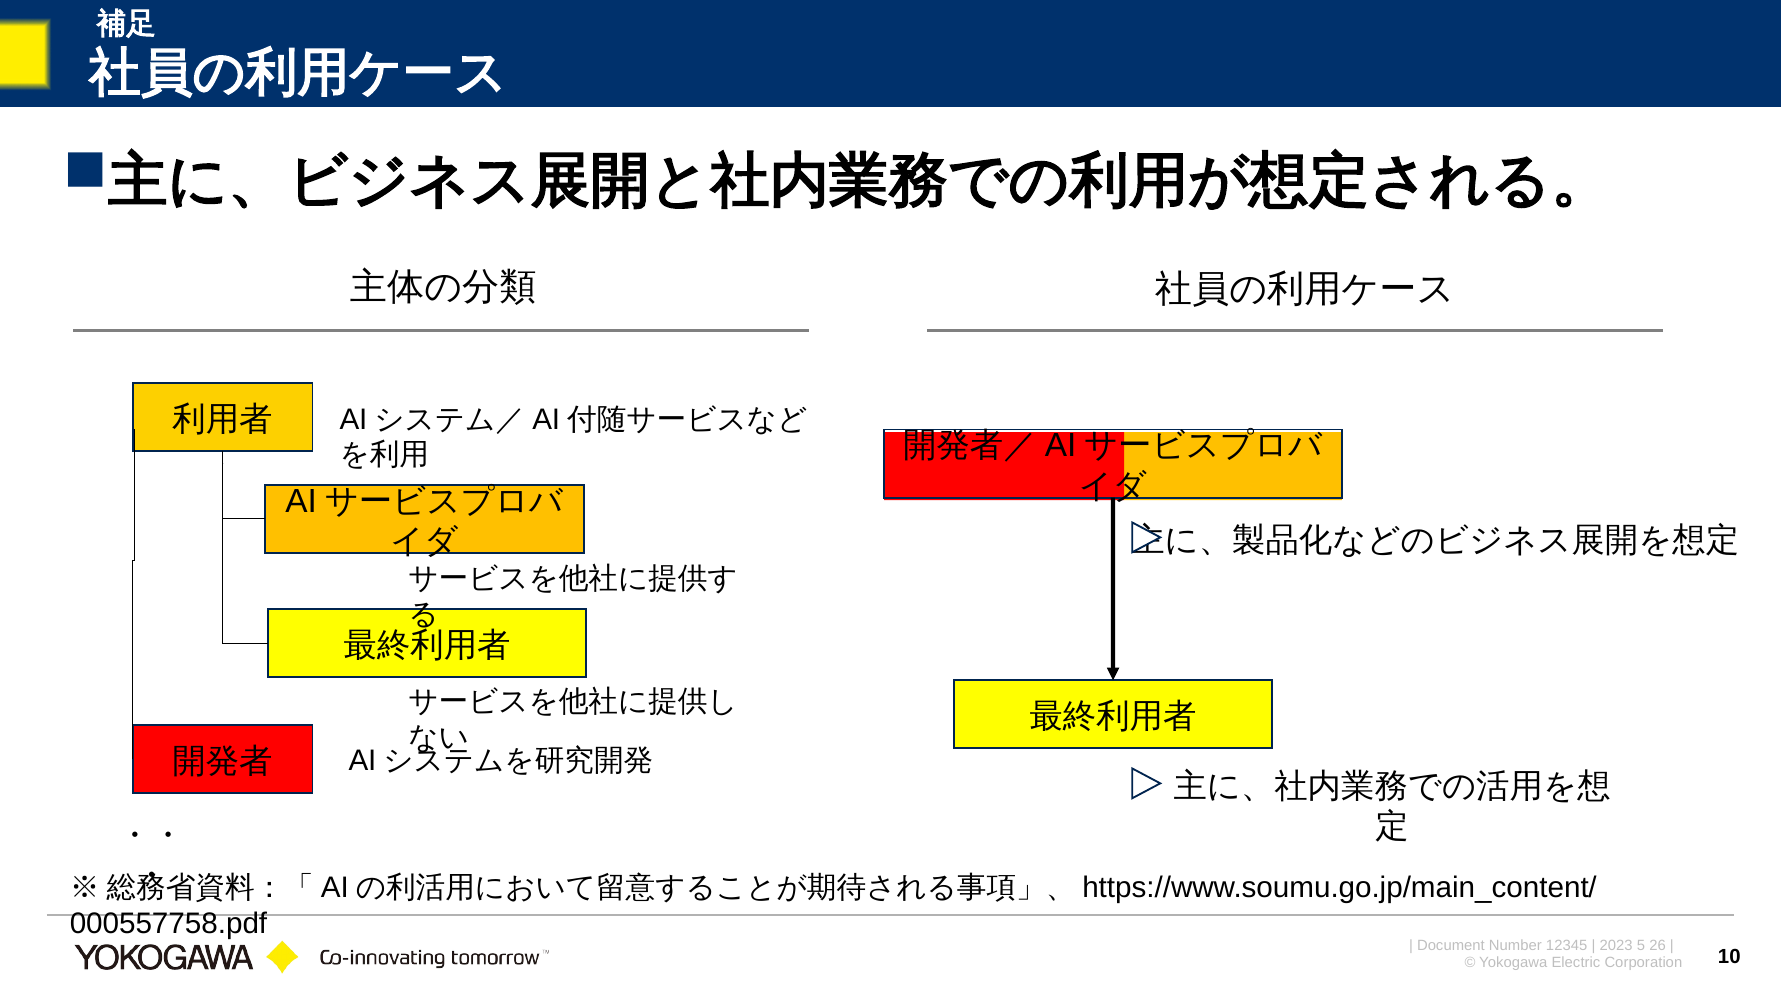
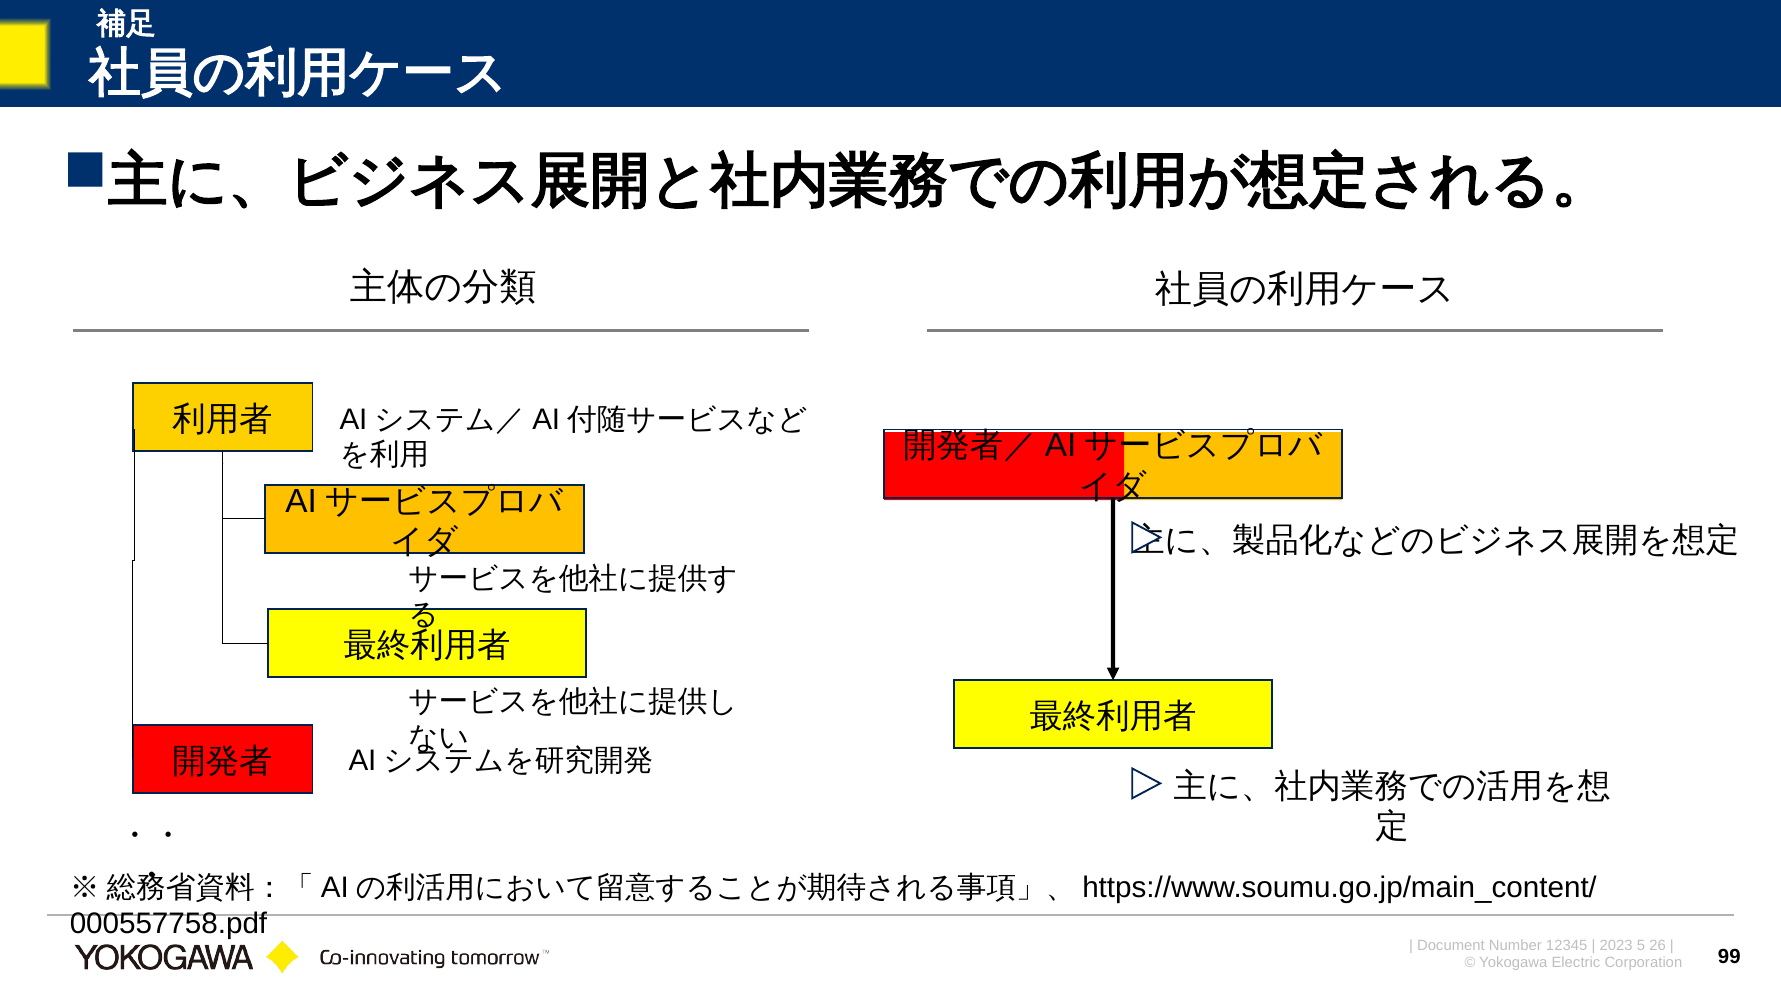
10: 10 -> 99 (1729, 957)
